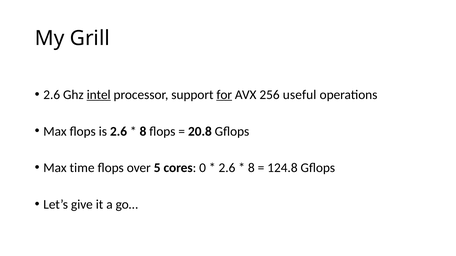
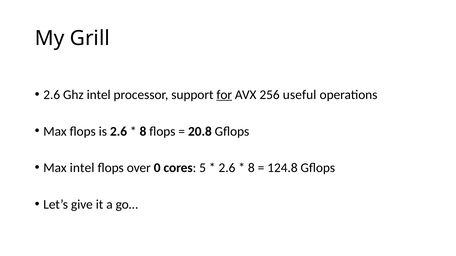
intel underline: present -> none (99, 95)
Max time: time -> intel (82, 168)
5: 5 -> 0 (157, 168)
0: 0 -> 5 (203, 168)
